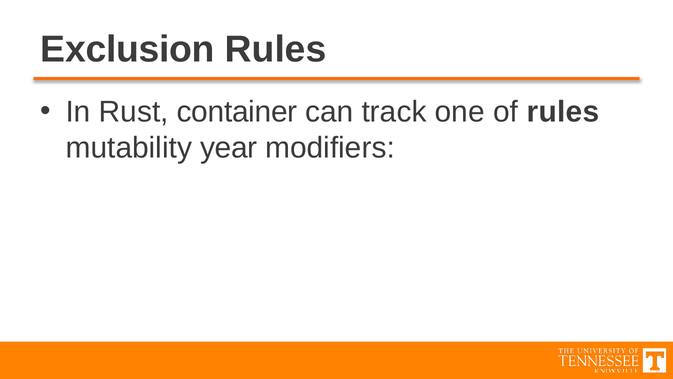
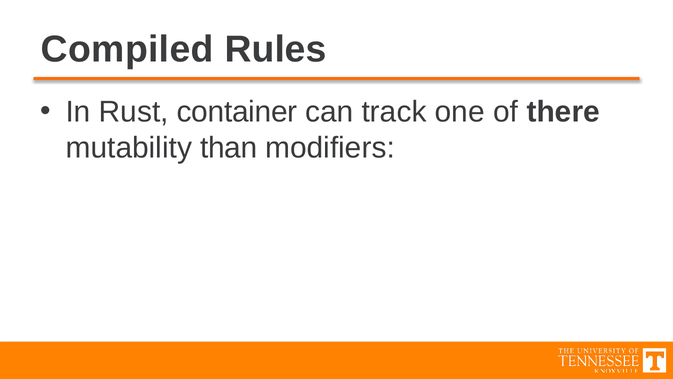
Exclusion: Exclusion -> Compiled (127, 49)
of rules: rules -> there (563, 112)
year: year -> than (229, 148)
